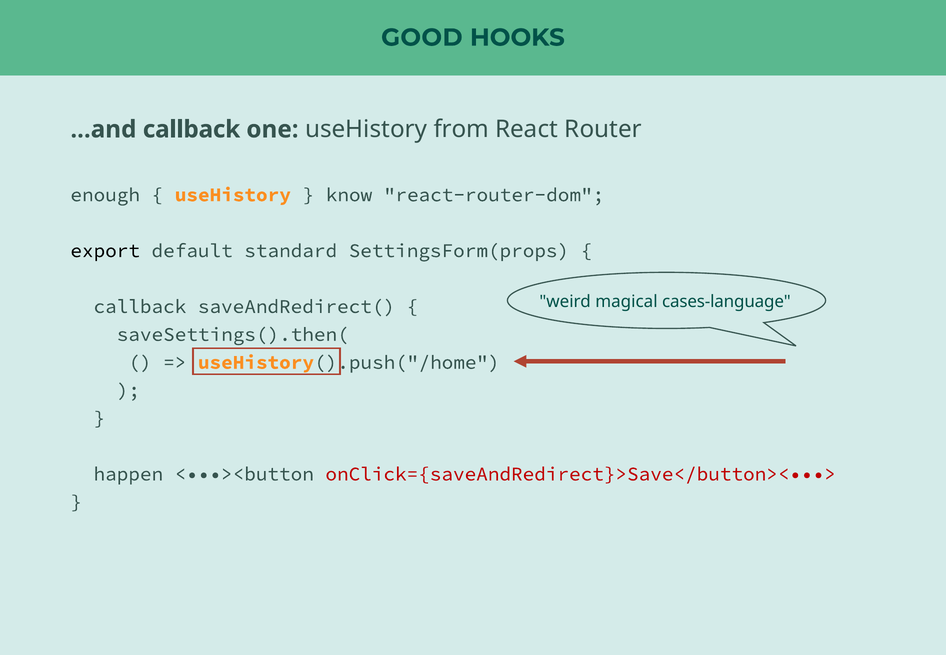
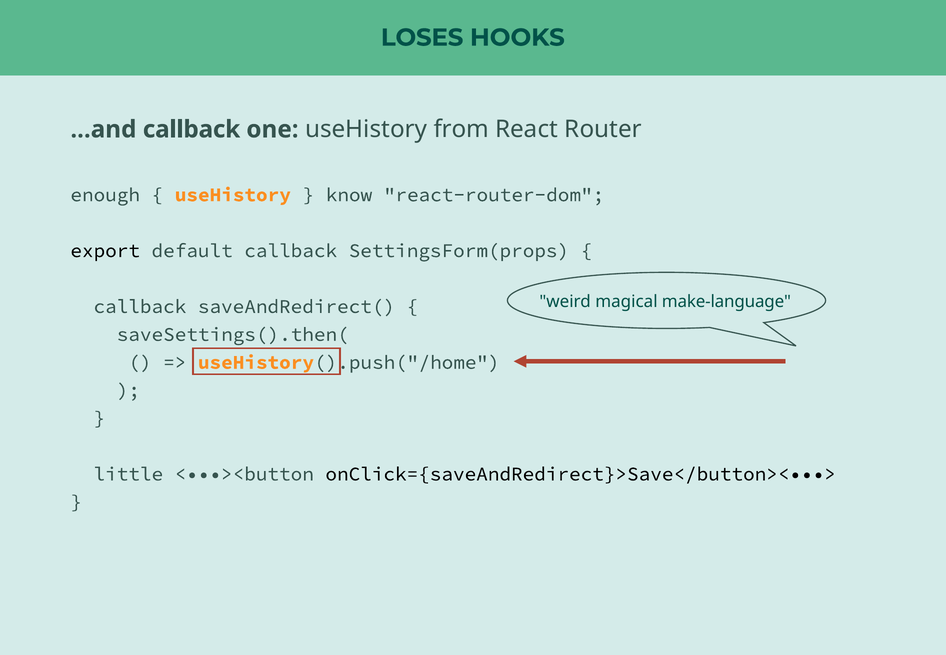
GOOD: GOOD -> LOSES (422, 38)
default standard: standard -> callback (291, 251)
cases-language: cases-language -> make-language (726, 301)
happen: happen -> little (128, 474)
onClick={saveAndRedirect}>Save</button><•••> colour: red -> black (581, 474)
